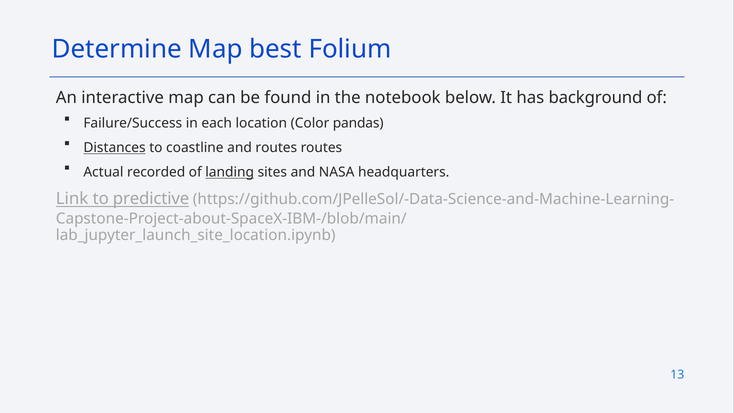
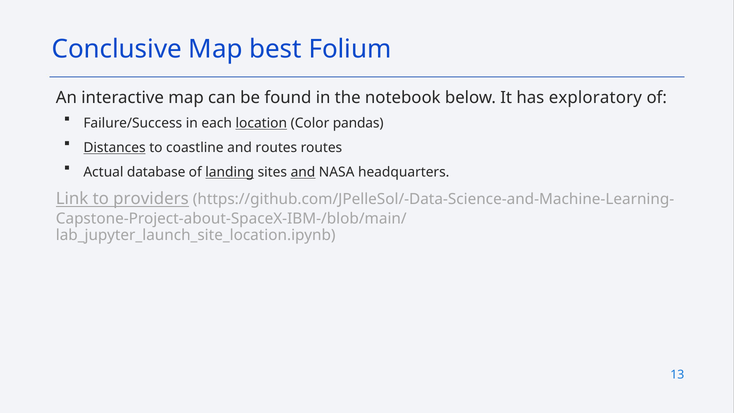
Determine: Determine -> Conclusive (117, 49)
background: background -> exploratory (595, 98)
location underline: none -> present (261, 123)
recorded: recorded -> database (156, 172)
and underline: none -> present (303, 172)
predictive: predictive -> providers (151, 199)
